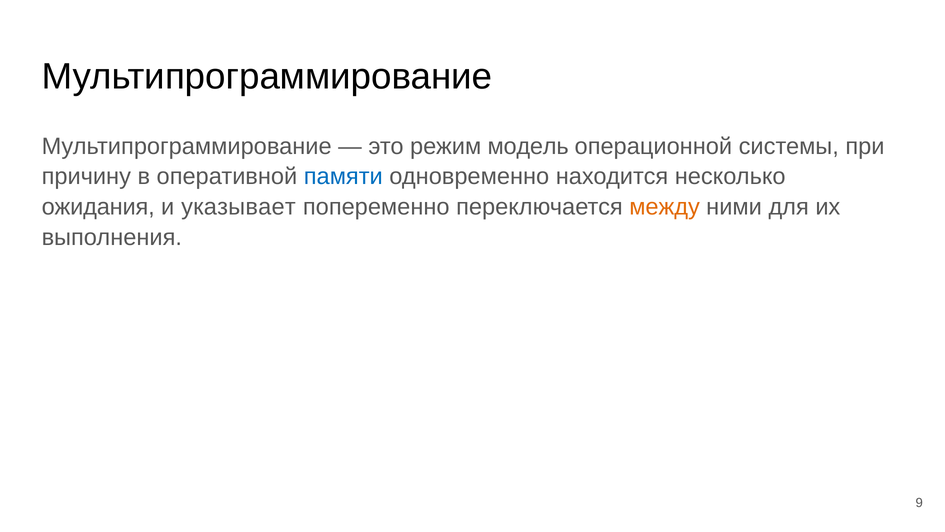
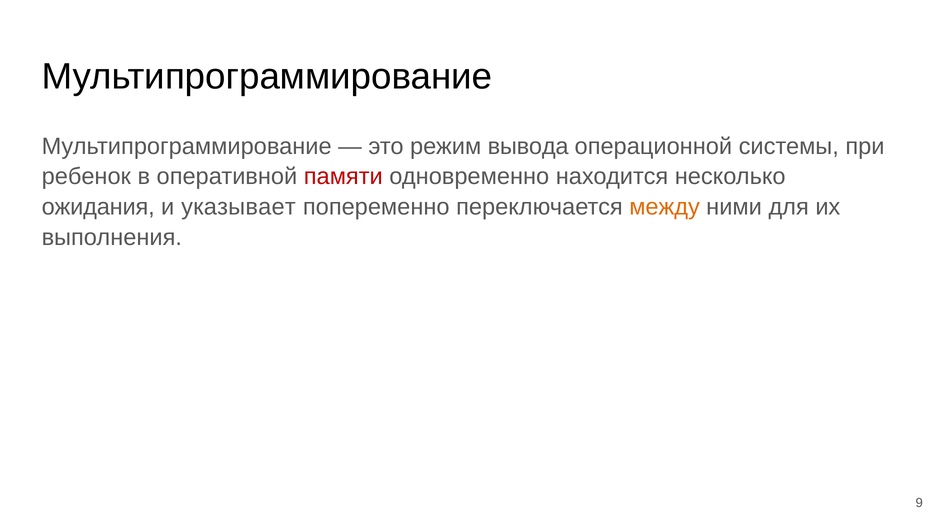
модель: модель -> вывода (528, 146)
причину: причину -> ребенок (86, 177)
памяти colour: blue -> red (343, 177)
